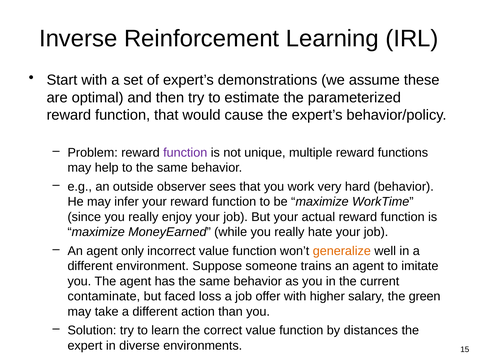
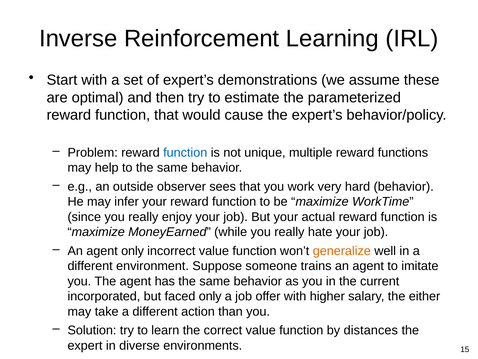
function colour: purple -> blue (185, 152)
contaminate: contaminate -> incorporated (104, 296)
faced loss: loss -> only (210, 296)
green: green -> either (425, 296)
